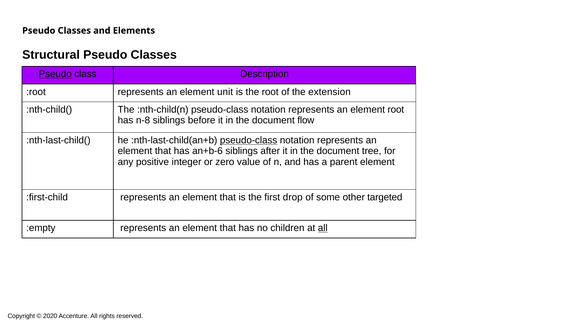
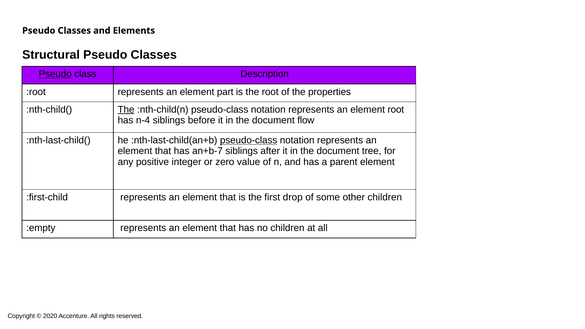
unit: unit -> part (225, 92)
extension: extension -> properties (330, 92)
The underline: none -> present (126, 110)
n-8: n-8 -> n-4 (143, 120)
an+b-6: an+b-6 -> an+b-7 (207, 151)
other targeted: targeted -> children (385, 197)
all underline: present -> none (323, 228)
